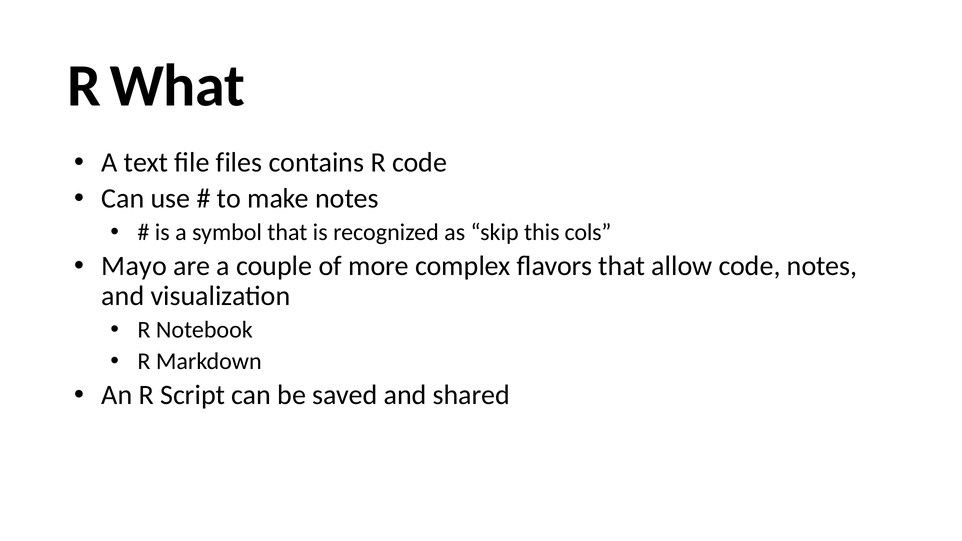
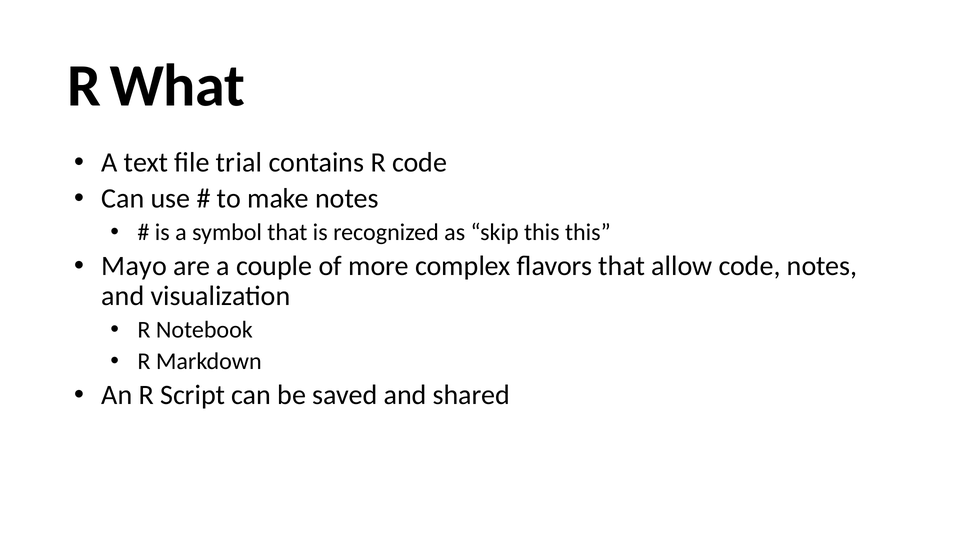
files: files -> trial (239, 163)
this cols: cols -> this (588, 232)
